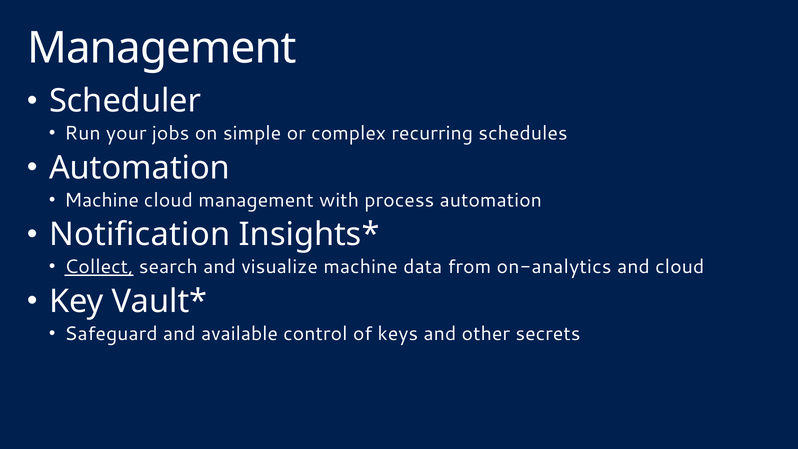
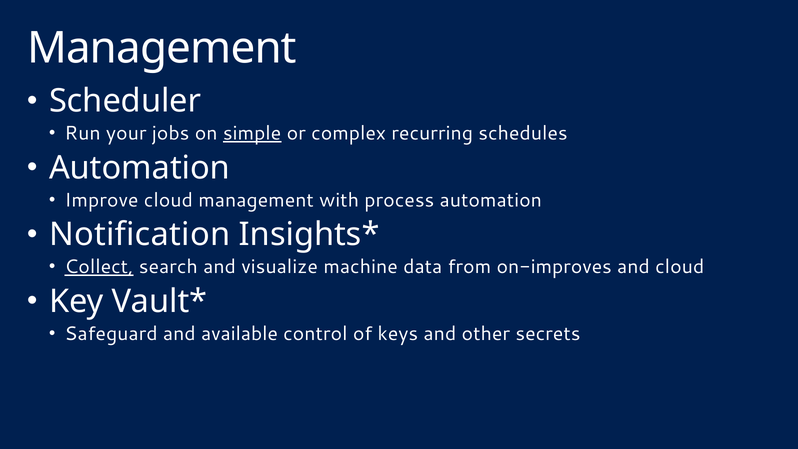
simple underline: none -> present (252, 133)
Machine: Machine -> Improve (102, 200)
on-analytics: on-analytics -> on-improves (554, 267)
